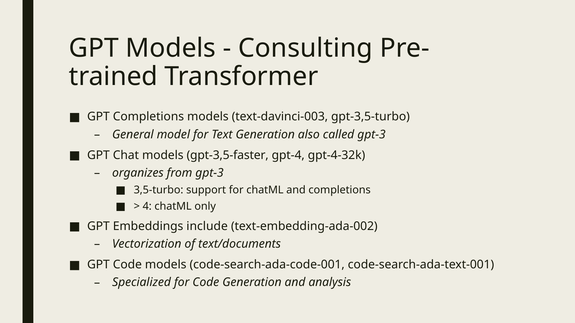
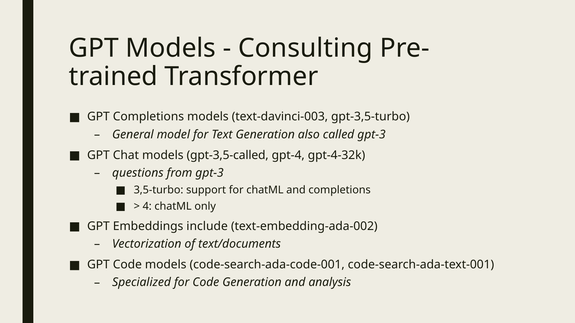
gpt-3,5-faster: gpt-3,5-faster -> gpt-3,5-called (228, 155)
organizes: organizes -> questions (138, 173)
